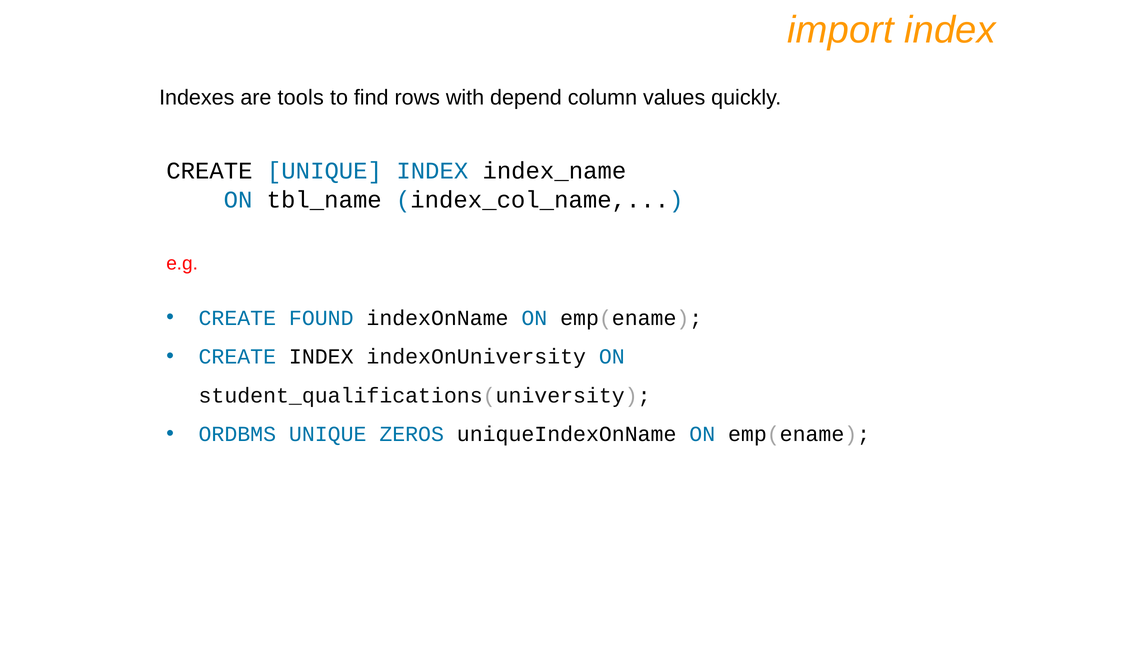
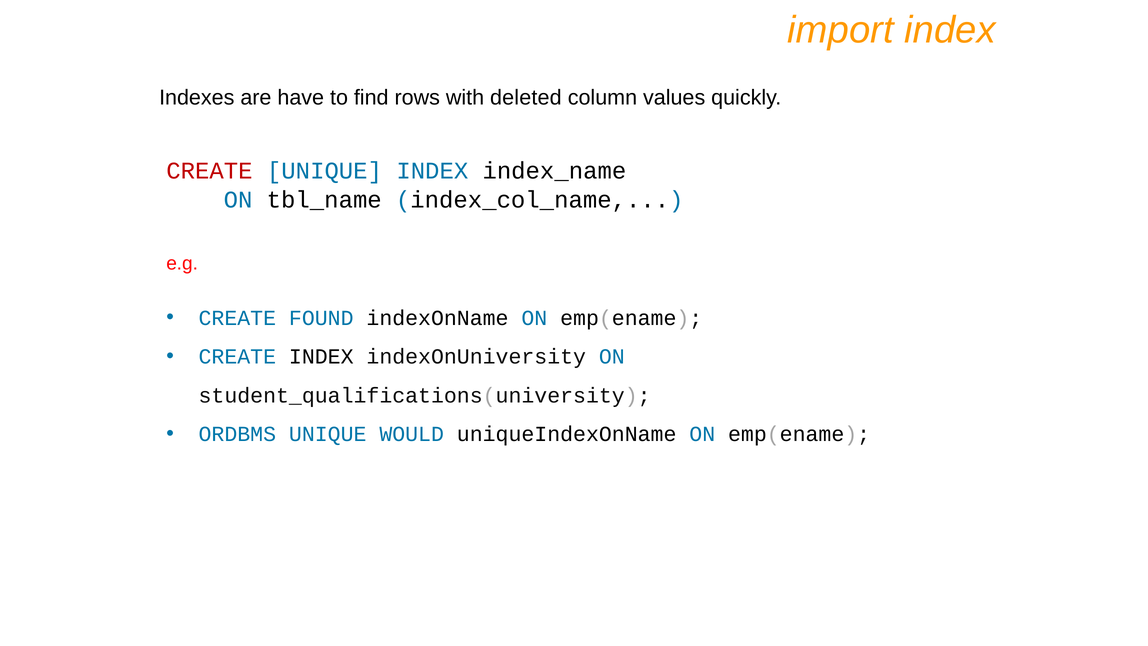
tools: tools -> have (301, 98)
depend: depend -> deleted (526, 98)
CREATE colour: black -> red (209, 171)
ZEROS: ZEROS -> WOULD (412, 434)
